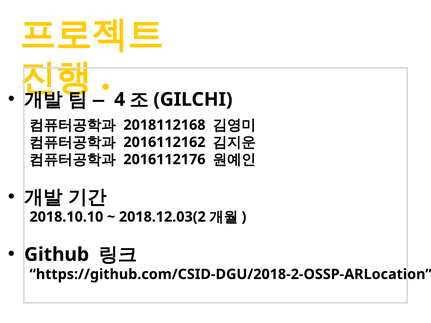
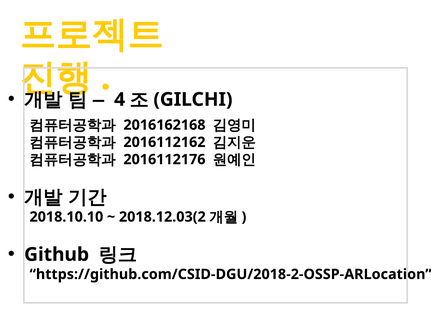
2018112168: 2018112168 -> 2016162168 (164, 125)
